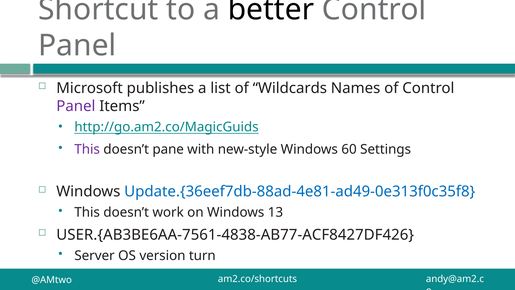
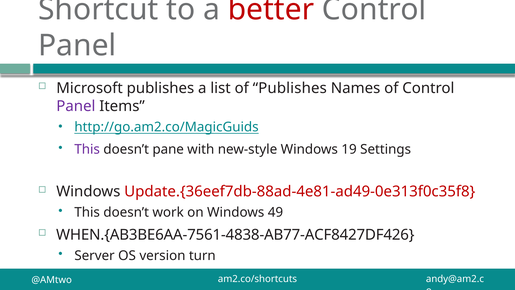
better colour: black -> red (271, 9)
of Wildcards: Wildcards -> Publishes (290, 88)
60: 60 -> 19 (349, 149)
Update.{36eef7db-88ad-4e81-ad49-0e313f0c35f8 colour: blue -> red (300, 191)
13: 13 -> 49 (275, 212)
USER.{AB3BE6AA-7561-4838-AB77-ACF8427DF426: USER.{AB3BE6AA-7561-4838-AB77-ACF8427DF426 -> WHEN.{AB3BE6AA-7561-4838-AB77-ACF8427DF426 (235, 234)
